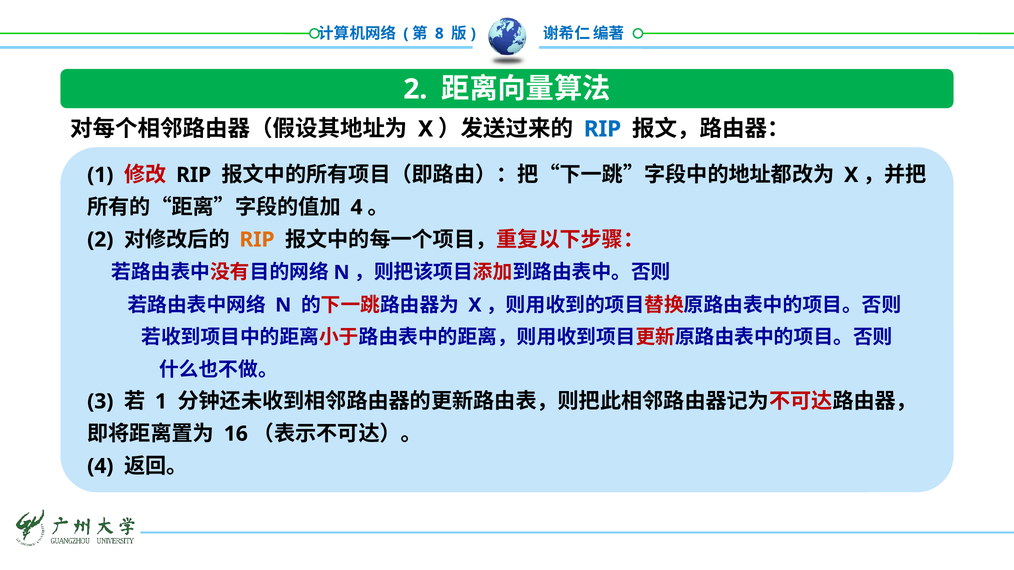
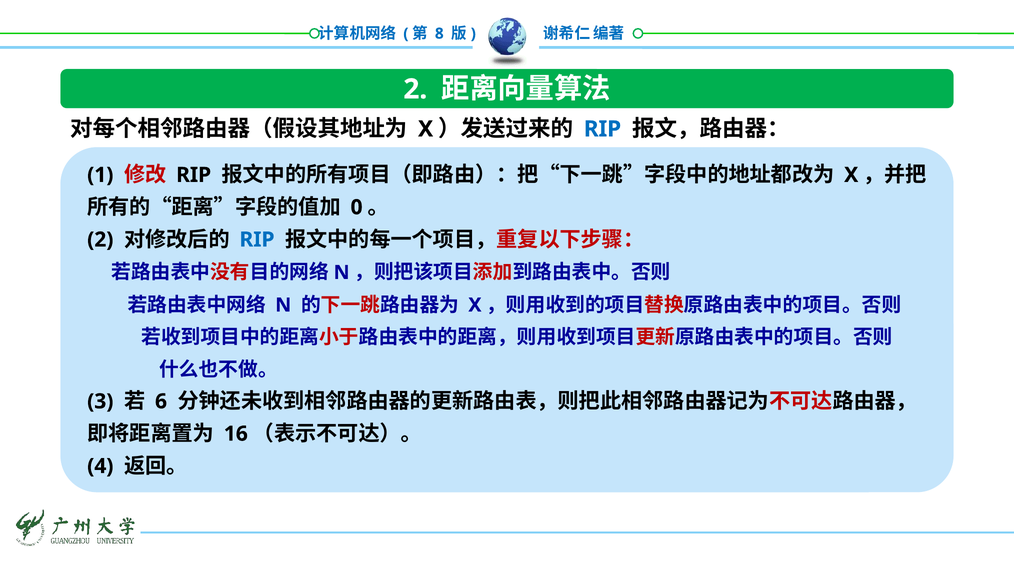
4: 4 -> 0 (357, 207)
RIP colour: orange -> blue (257, 240)
1: 1 -> 6 (161, 402)
